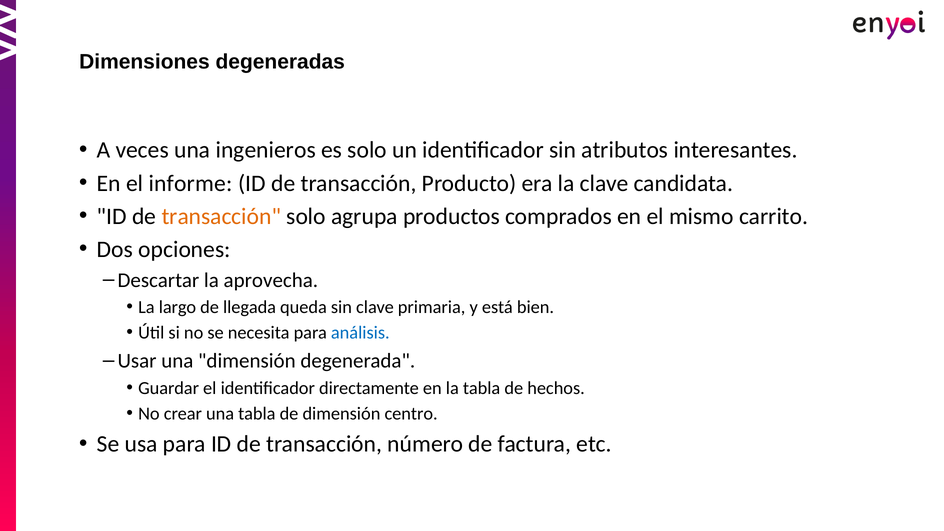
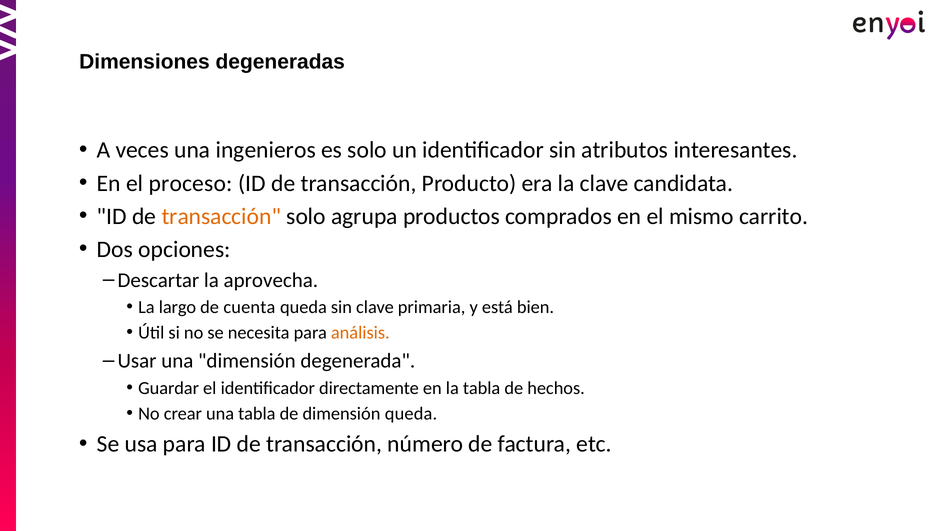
informe: informe -> proceso (191, 183)
llegada: llegada -> cuenta (249, 307)
análisis colour: blue -> orange (360, 333)
dimensión centro: centro -> queda (411, 414)
